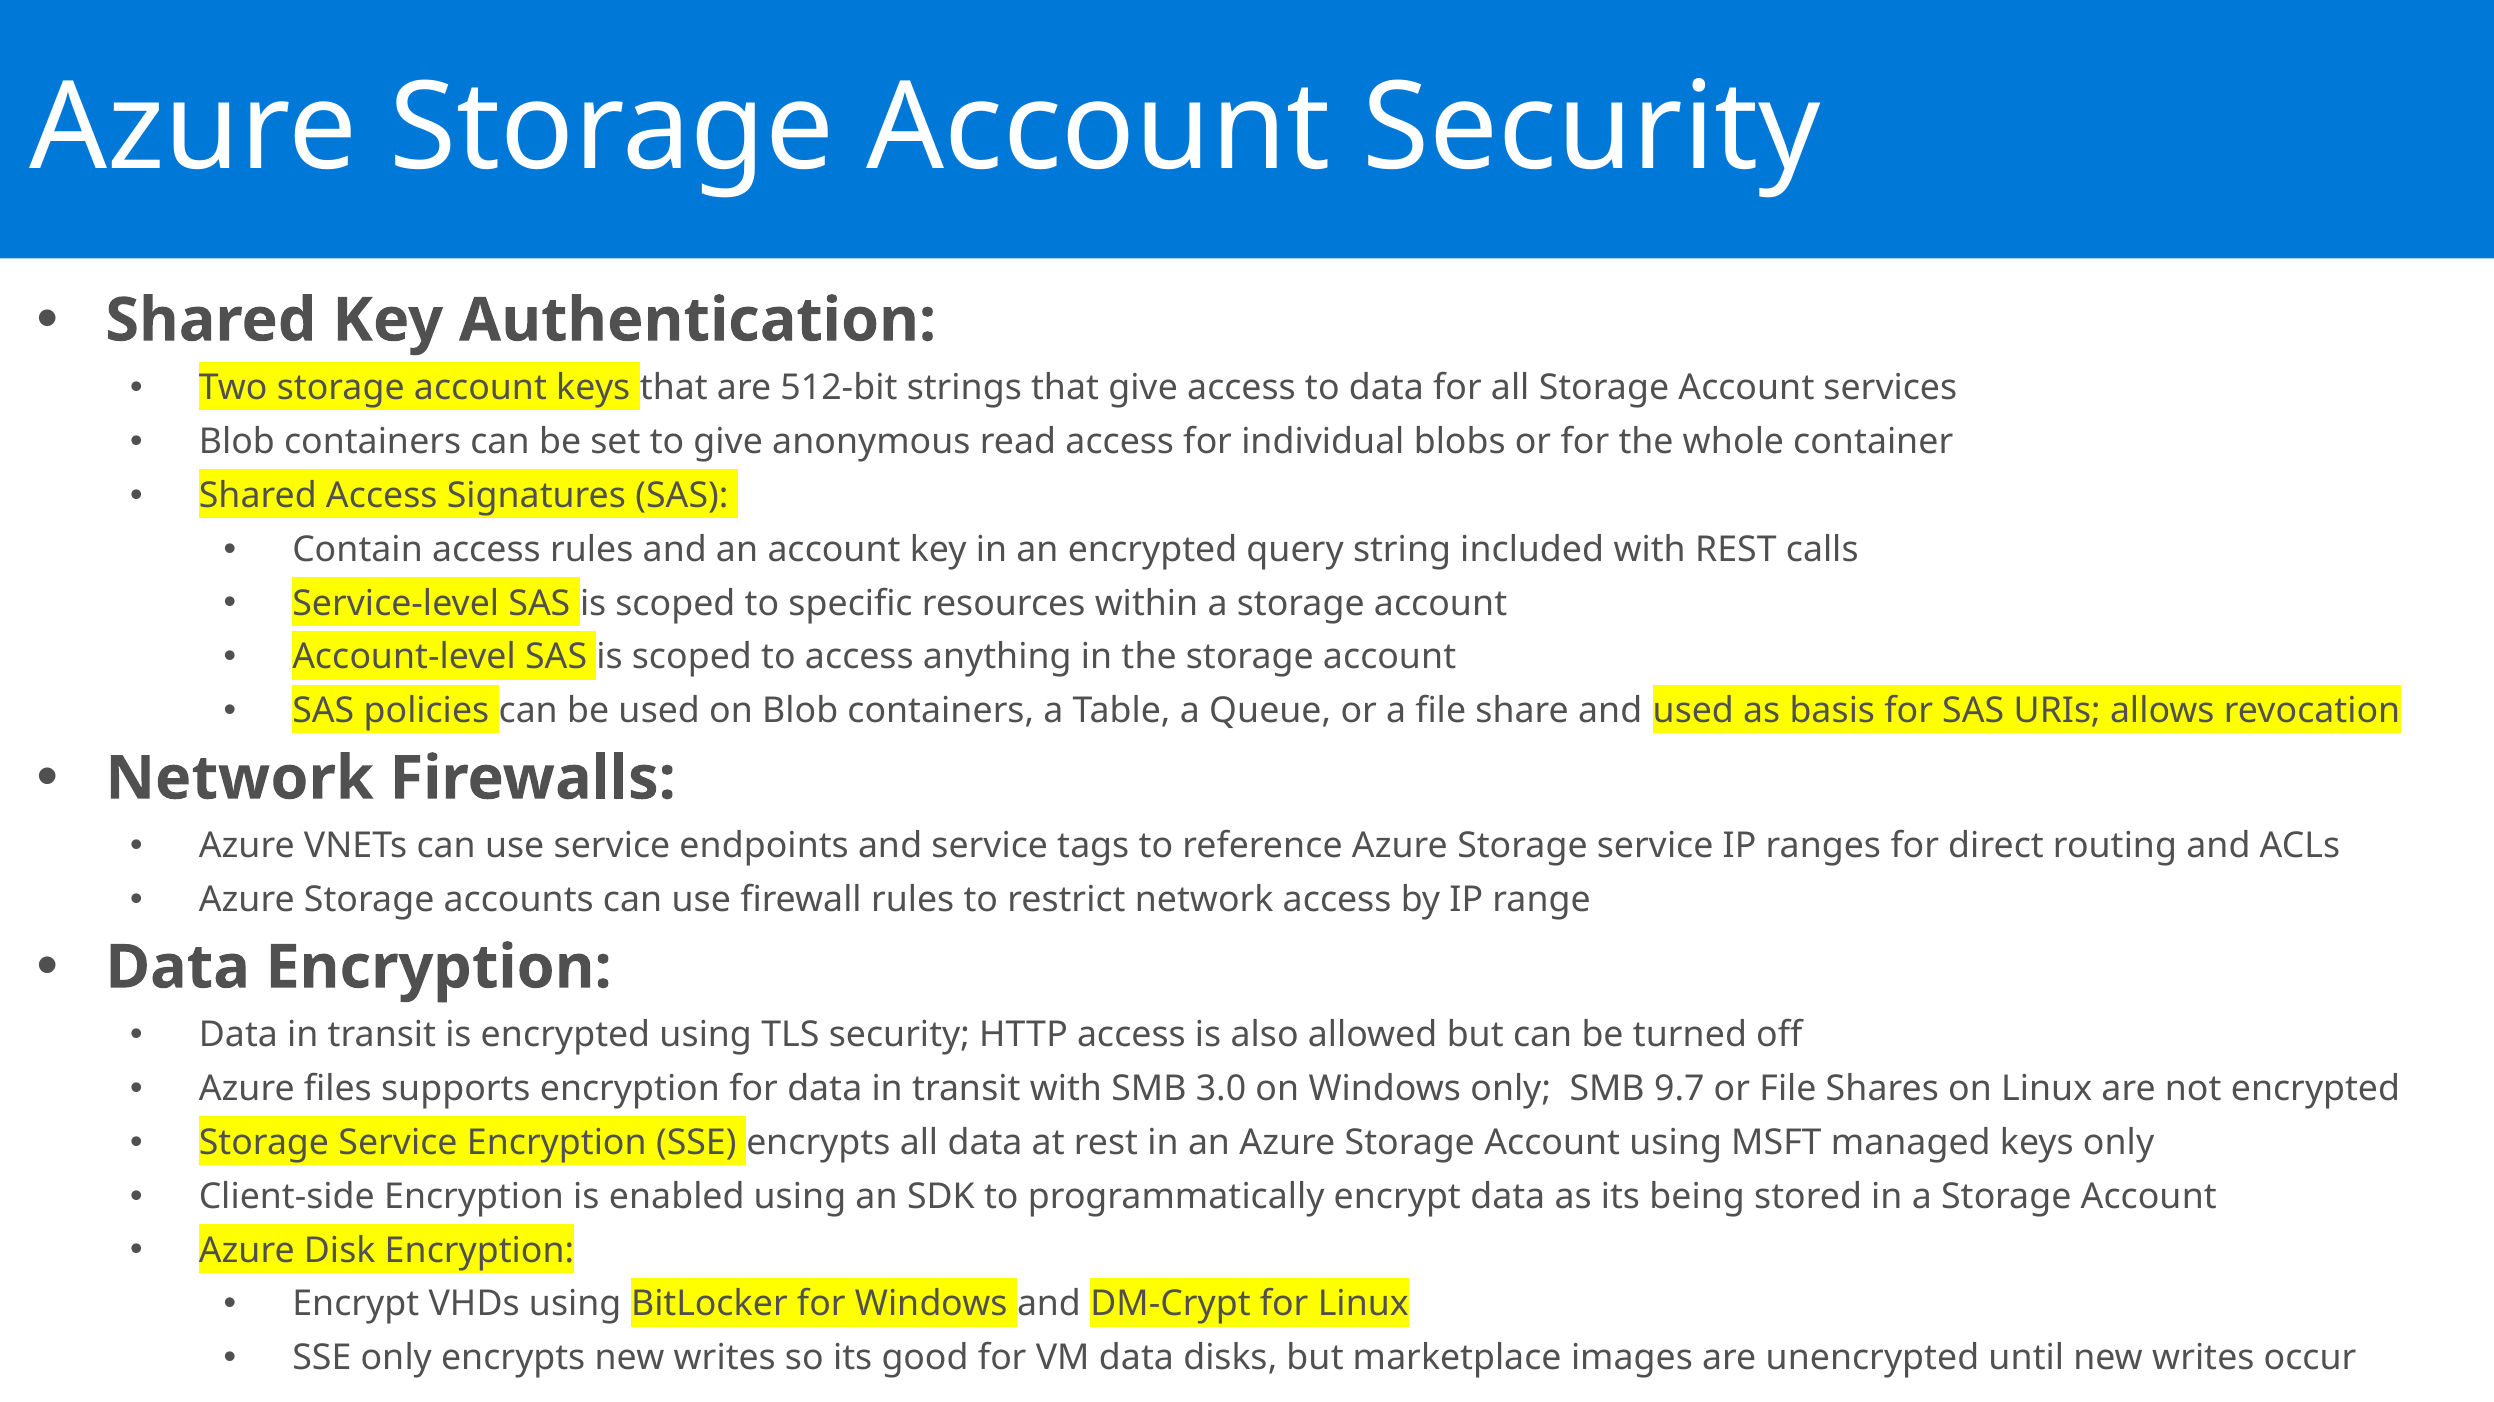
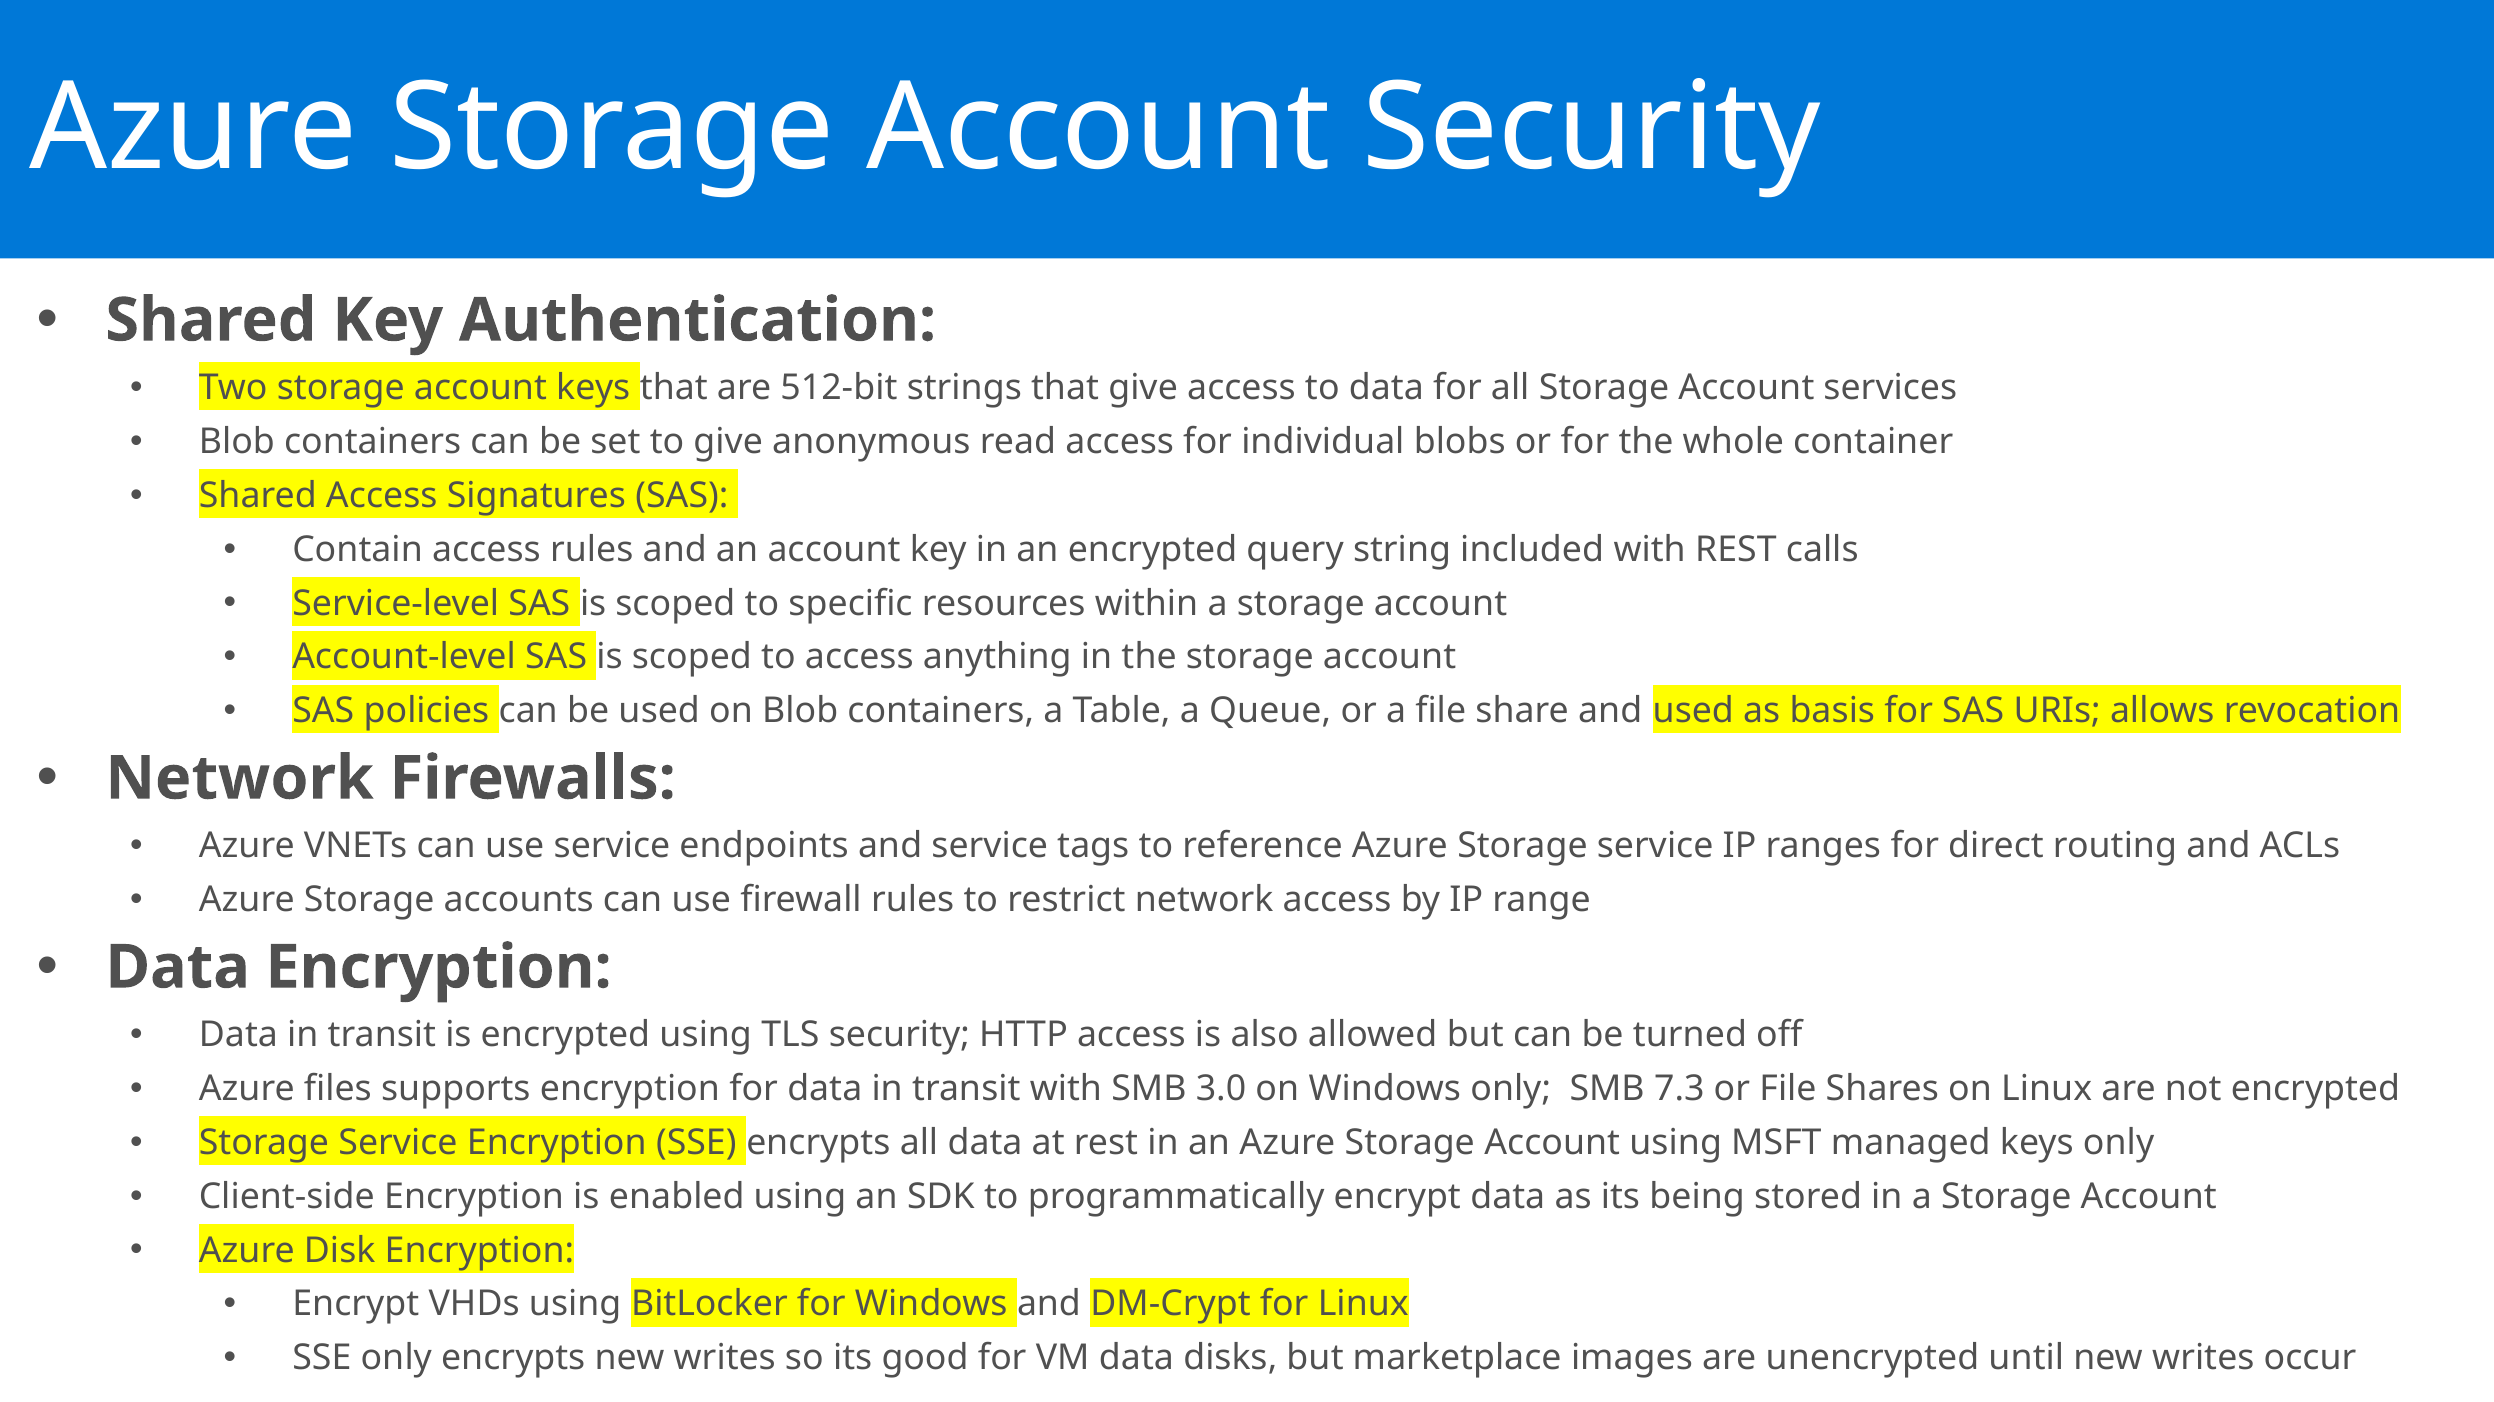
9.7: 9.7 -> 7.3 (1679, 1089)
